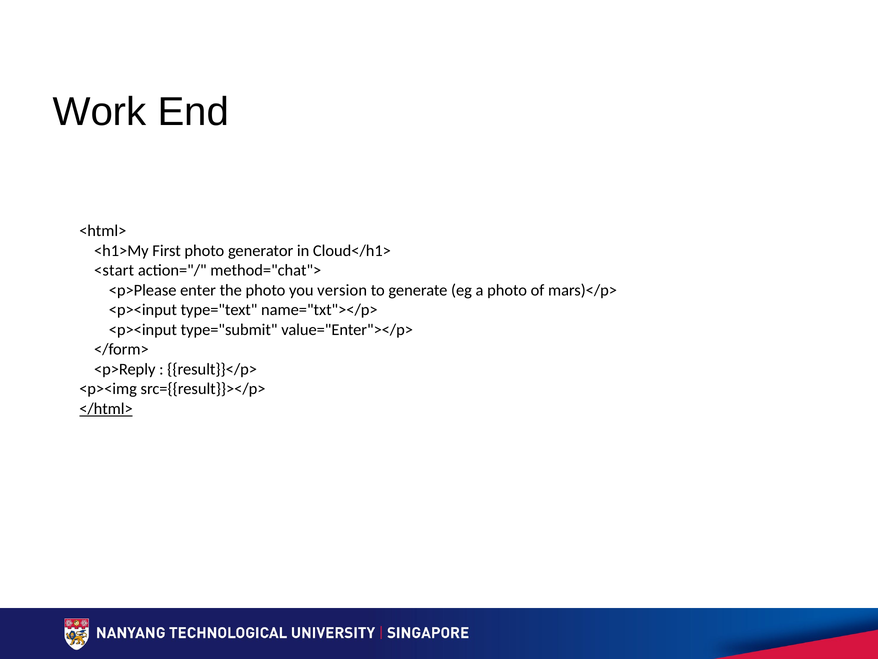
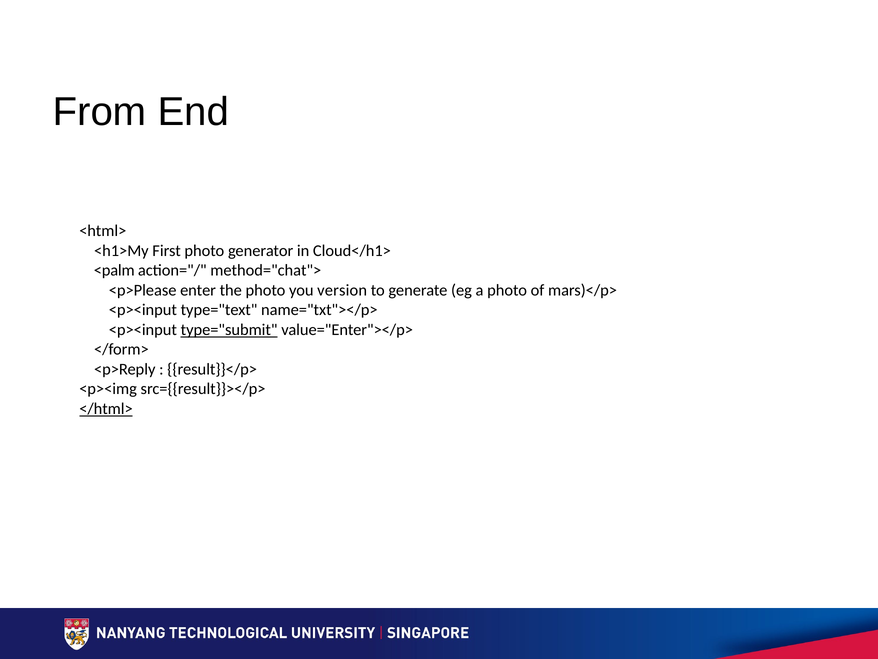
Work: Work -> From (100, 112)
<start: <start -> <palm (114, 270)
type="submit underline: none -> present (229, 330)
